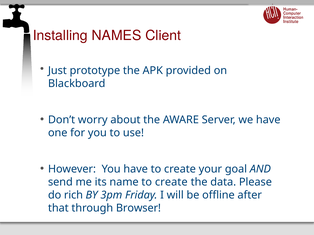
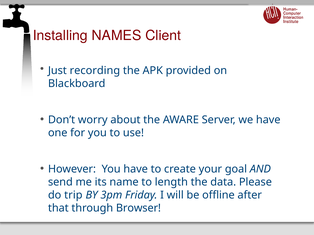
prototype: prototype -> recording (95, 71)
name to create: create -> length (171, 182)
rich: rich -> trip (73, 195)
